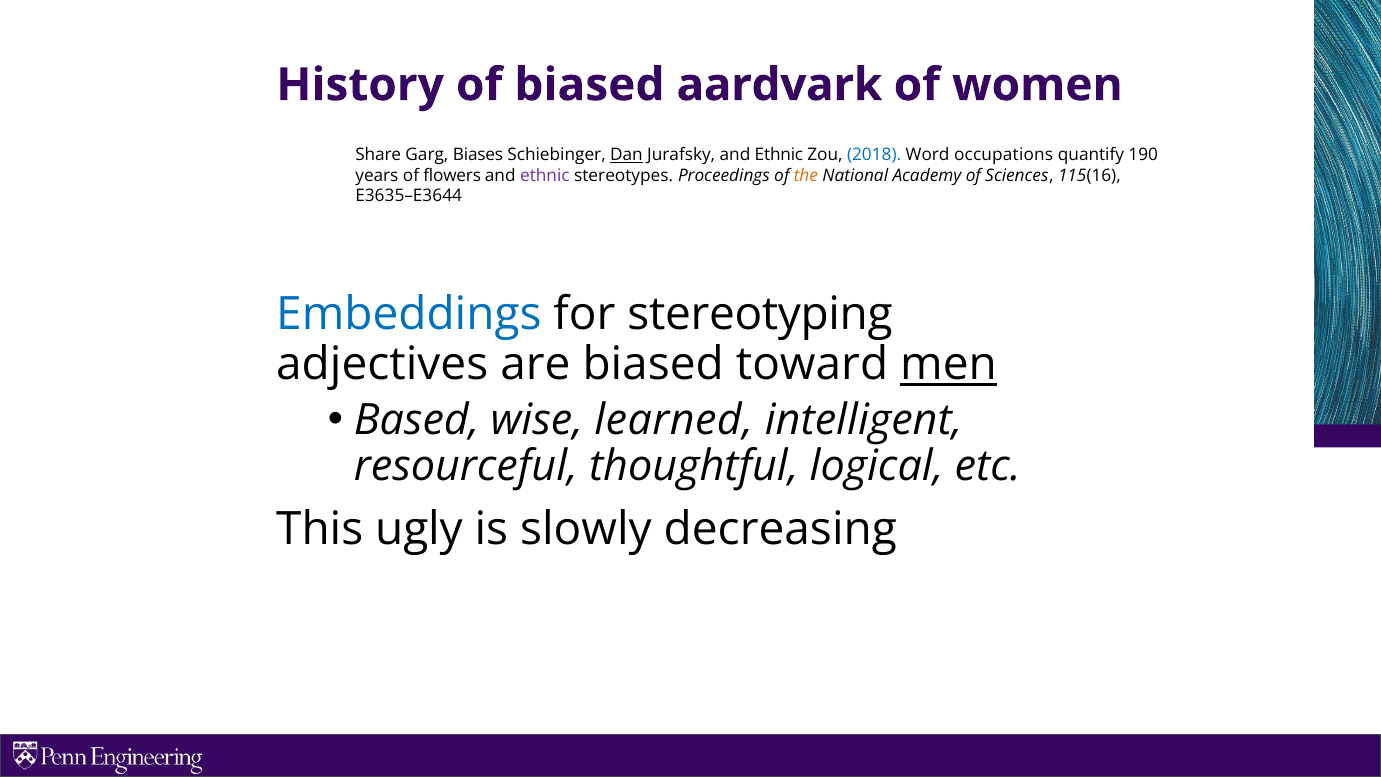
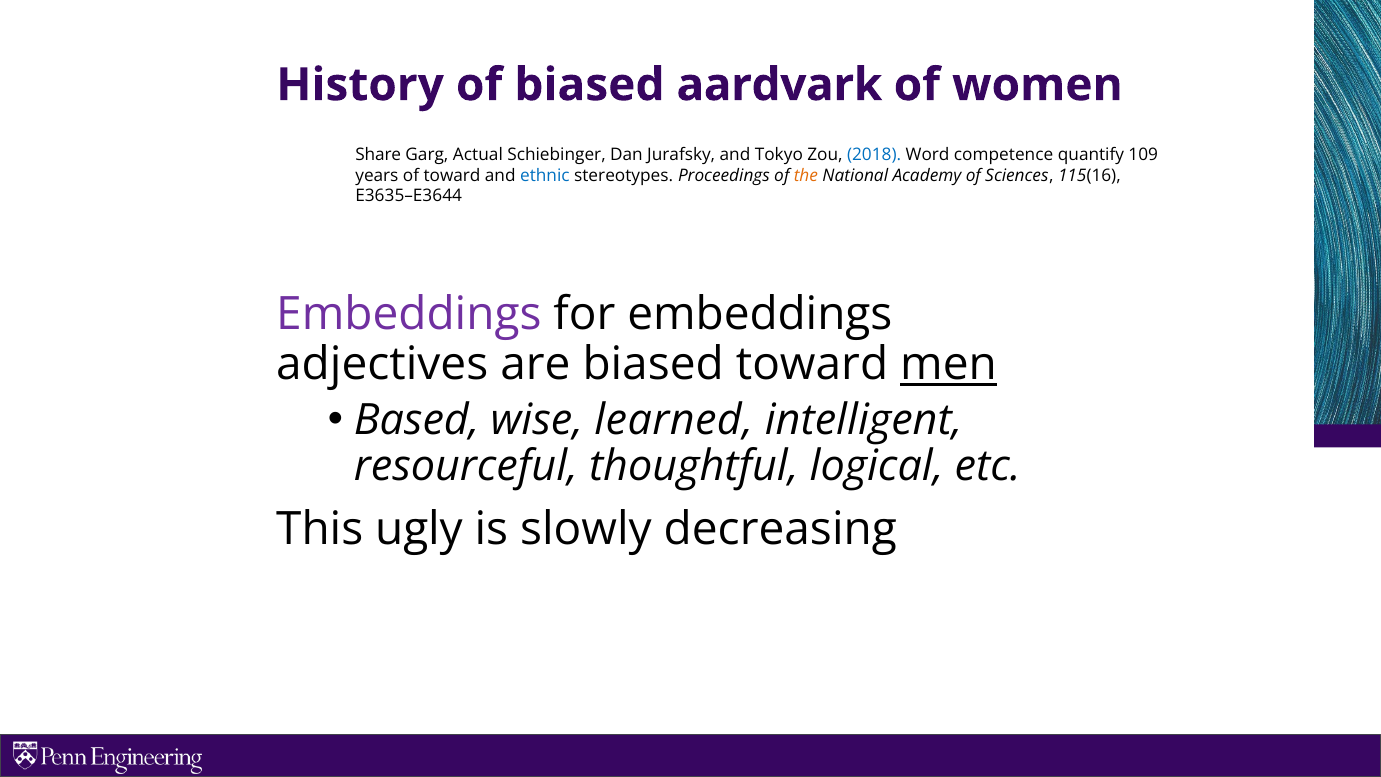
Biases: Biases -> Actual (478, 155)
Dan underline: present -> none (626, 155)
Jurafsky and Ethnic: Ethnic -> Tokyo (779, 155)
occupations: occupations -> competence (1004, 155)
190: 190 -> 109 (1143, 155)
of flowers: flowers -> toward (452, 175)
ethnic colour: purple -> blue (545, 175)
Embeddings colour: blue -> purple (409, 315)
for stereotyping: stereotyping -> embeddings (760, 315)
